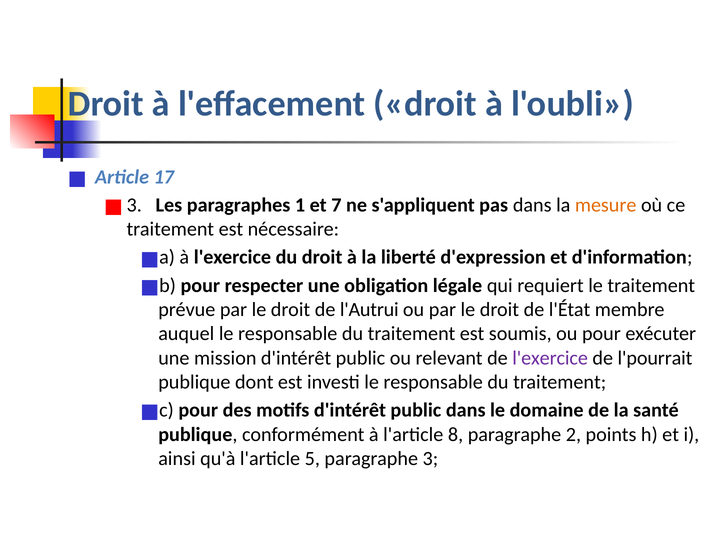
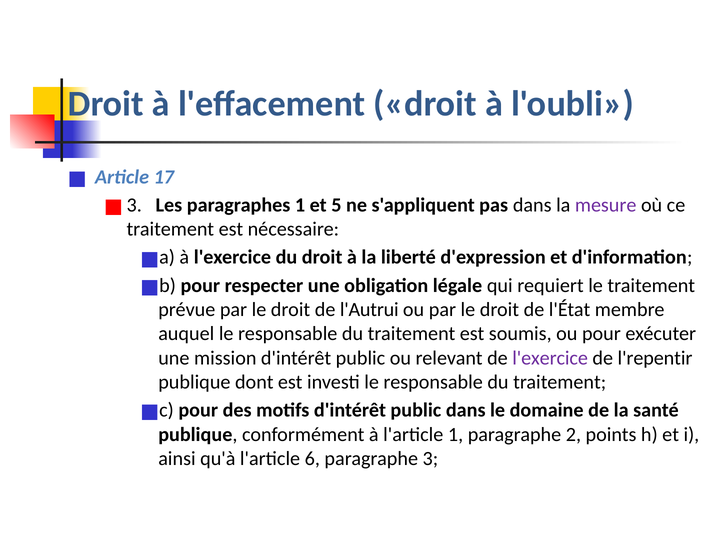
7: 7 -> 5 (336, 205)
mesure colour: orange -> purple (606, 205)
l'pourrait: l'pourrait -> l'repentir (655, 358)
l'article 8: 8 -> 1 (456, 435)
5: 5 -> 6 (312, 459)
